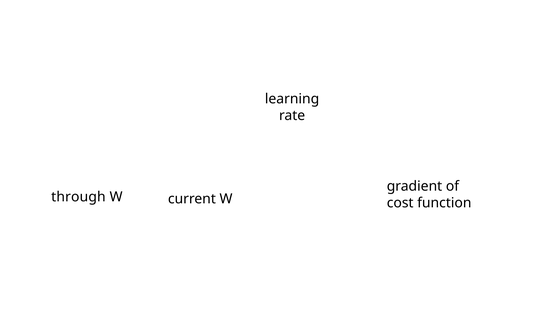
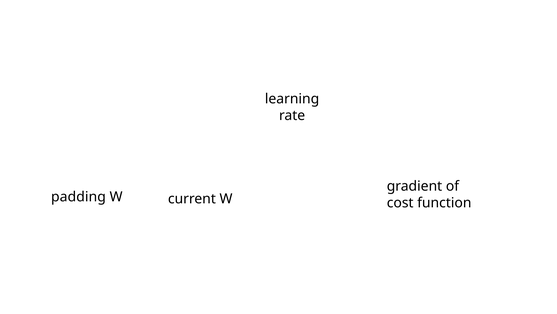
through: through -> padding (78, 196)
